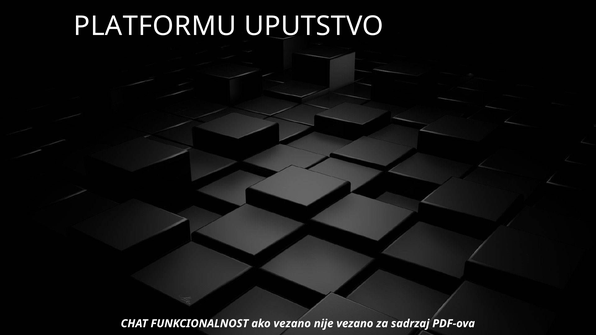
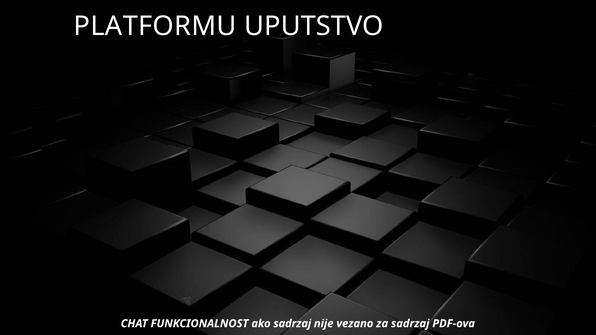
ako vezano: vezano -> sadrzaj (292, 324)
